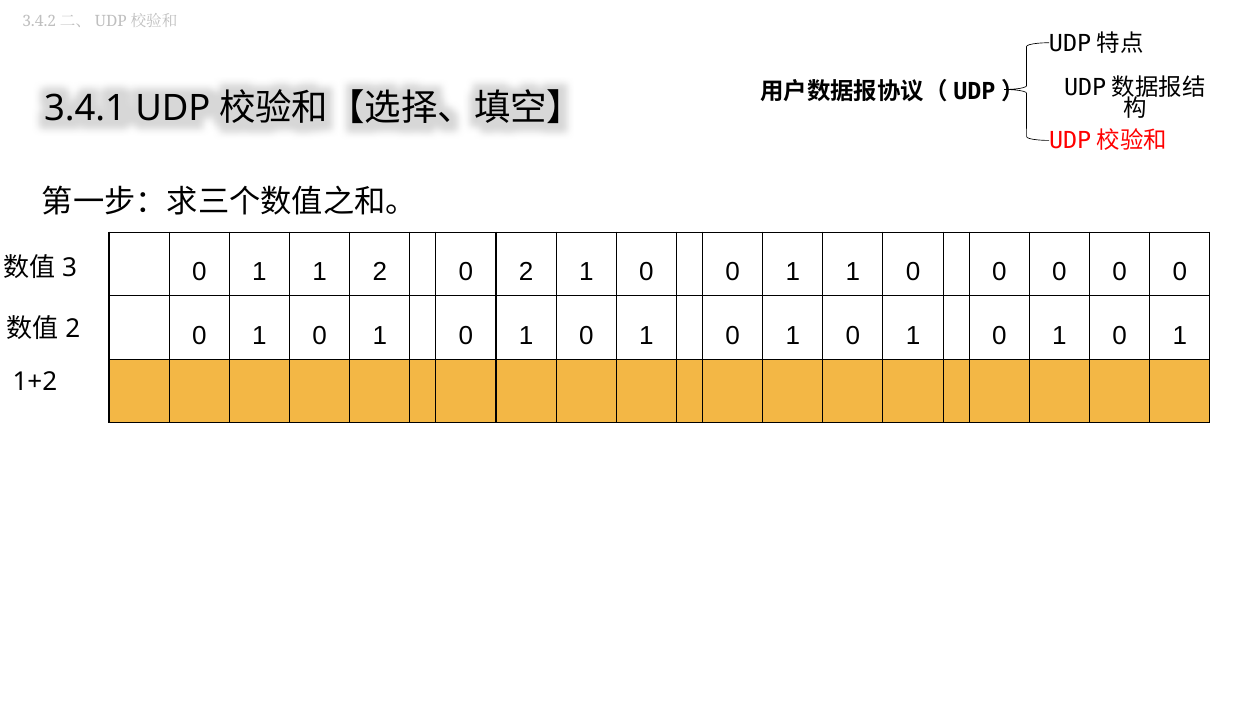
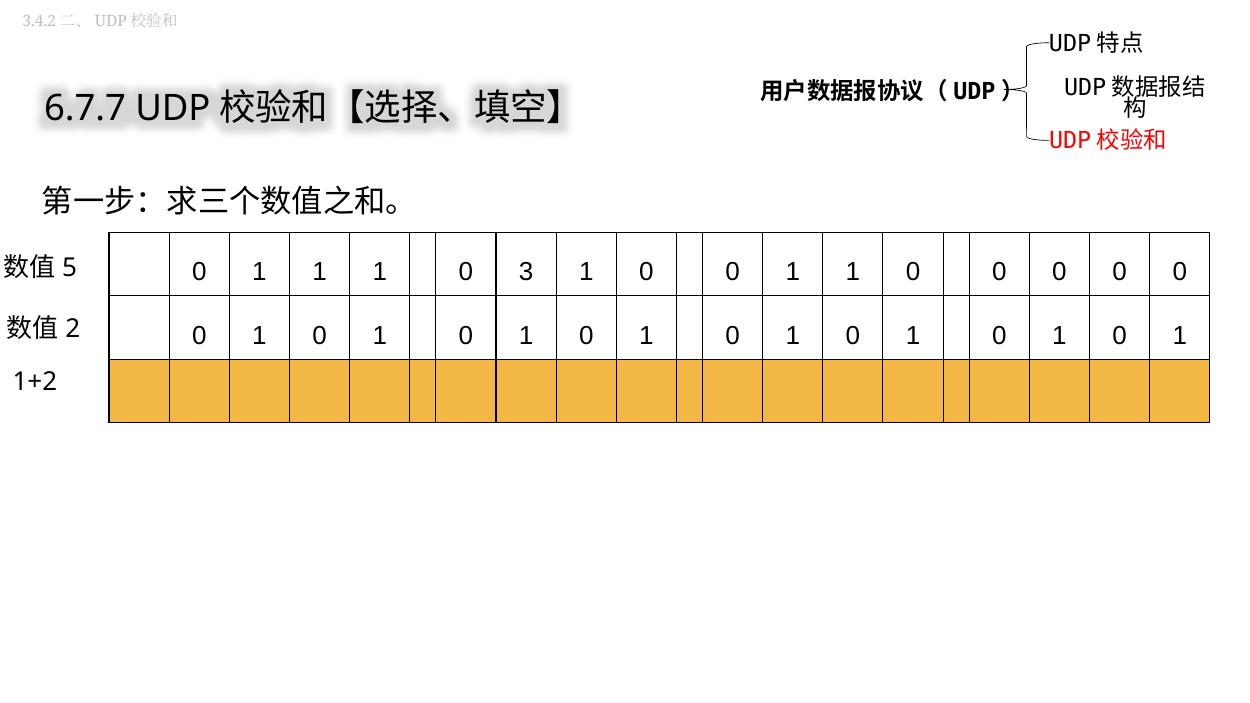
3.4.1: 3.4.1 -> 6.7.7 (85, 109)
3: 3 -> 5 (70, 268)
1 1 2: 2 -> 1 (380, 272)
0 2: 2 -> 3 (526, 272)
